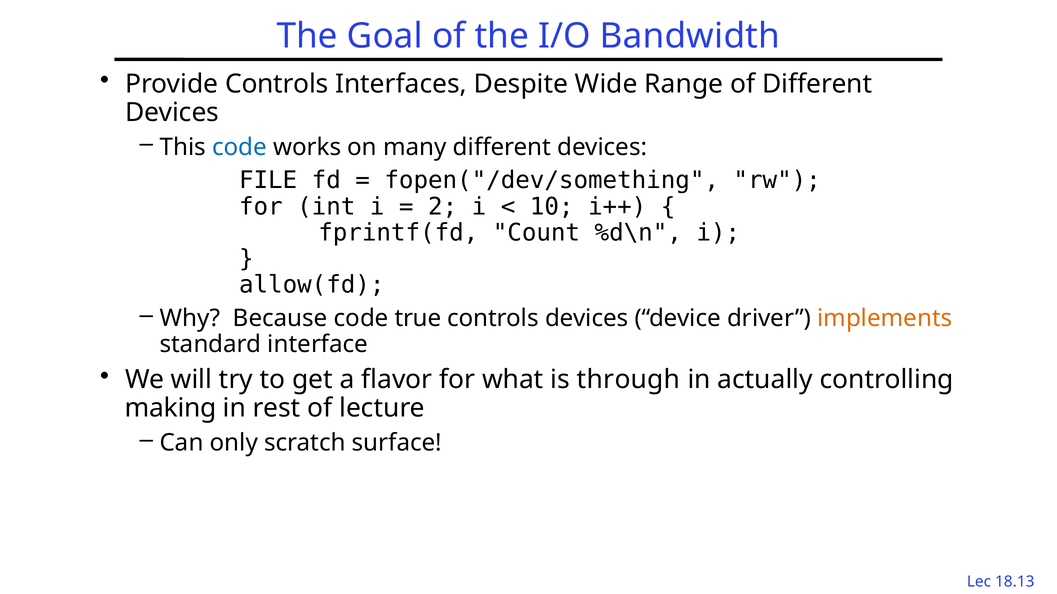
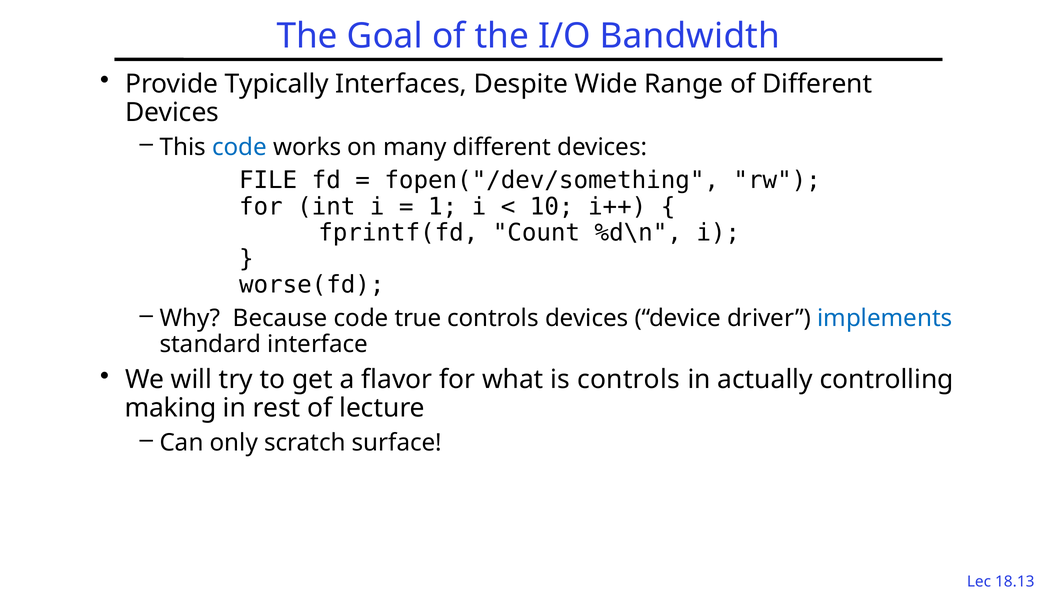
Provide Controls: Controls -> Typically (277, 84)
2: 2 -> 1 (443, 207)
allow(fd: allow(fd -> worse(fd (312, 285)
implements colour: orange -> blue (885, 319)
is through: through -> controls (629, 380)
